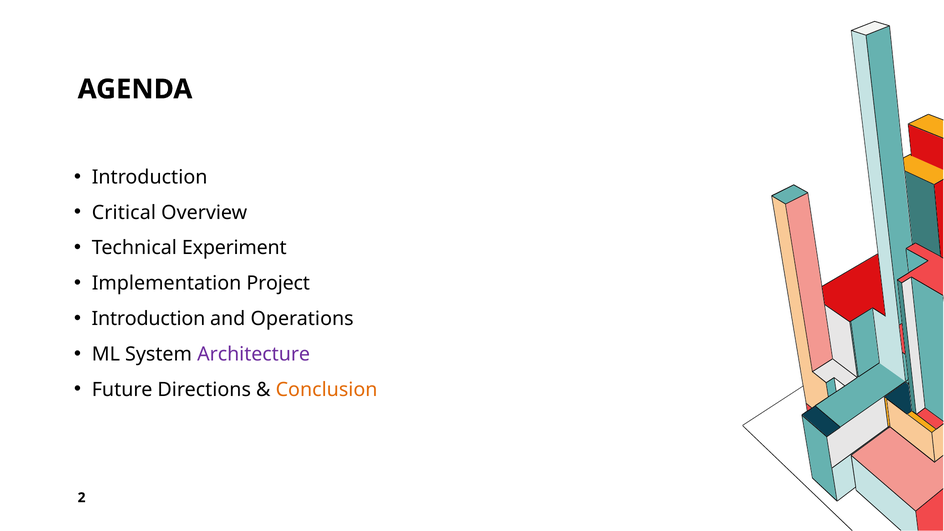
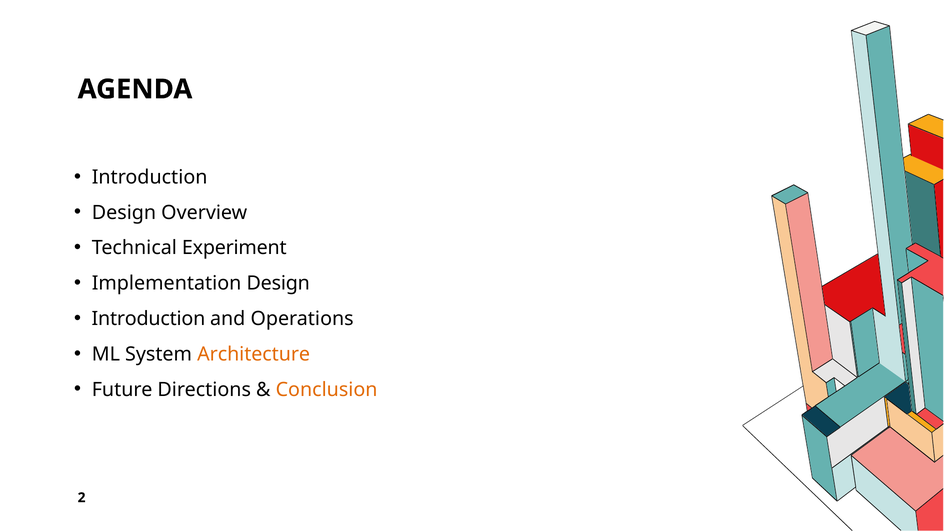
Critical: Critical -> Design (124, 213)
Implementation Project: Project -> Design (278, 283)
Architecture colour: purple -> orange (254, 354)
